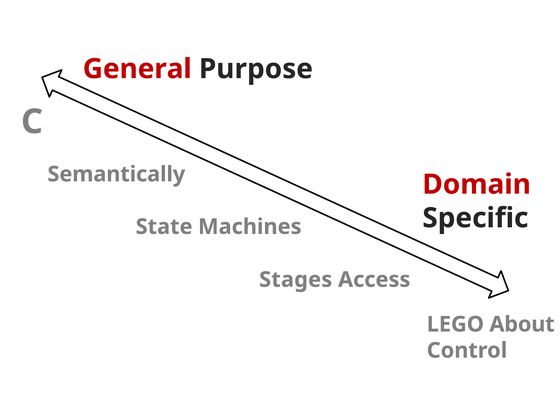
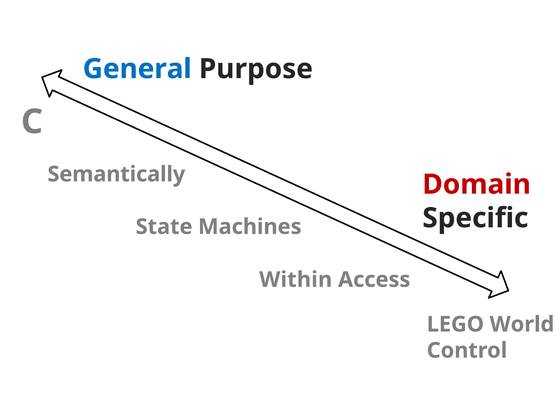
General colour: red -> blue (137, 69)
Stages: Stages -> Within (296, 280)
About: About -> World (522, 324)
